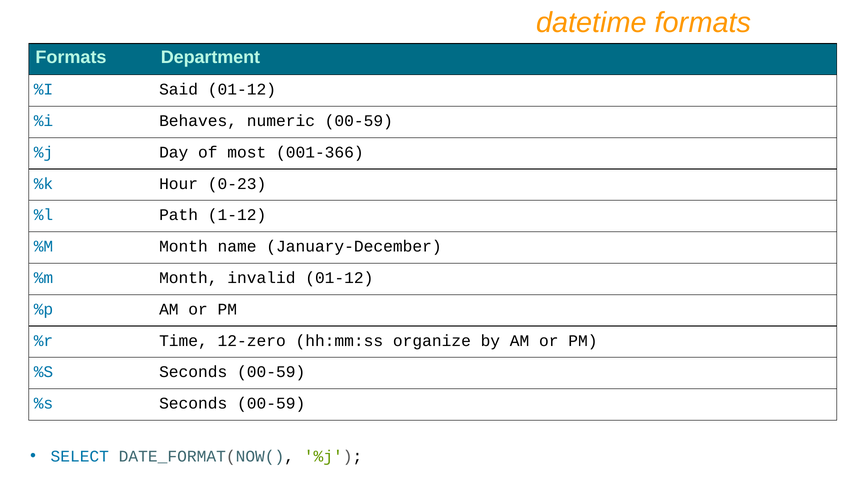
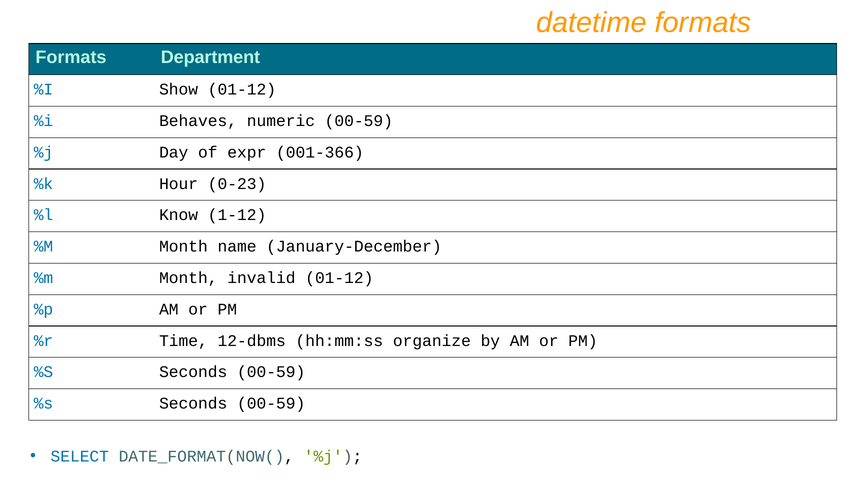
Said: Said -> Show (179, 90)
most: most -> expr (247, 152)
Path: Path -> Know (179, 215)
12-zero: 12-zero -> 12-dbms (252, 341)
